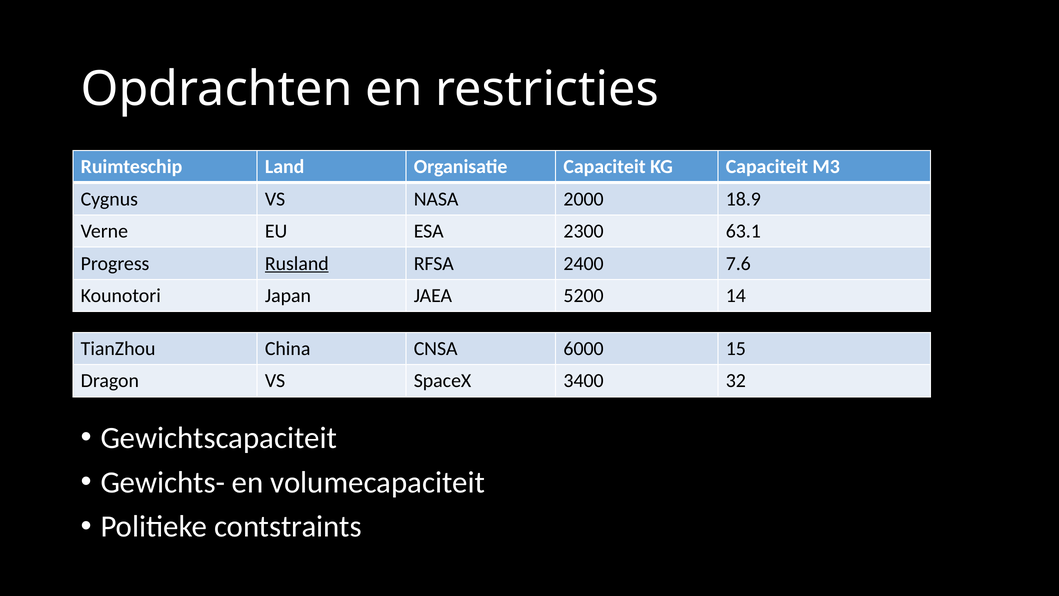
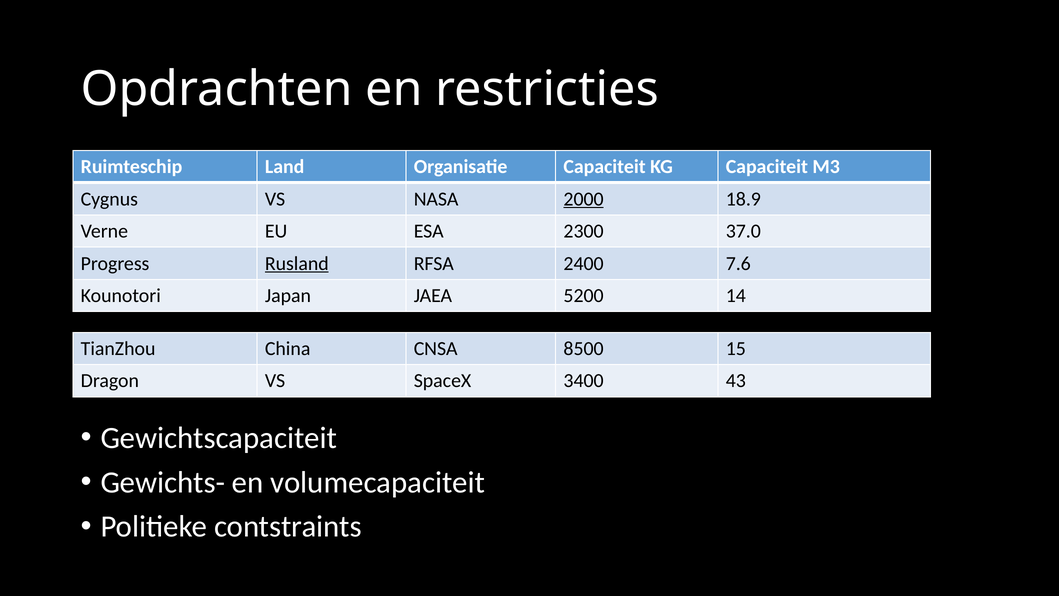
2000 underline: none -> present (584, 199)
63.1: 63.1 -> 37.0 (743, 231)
6000: 6000 -> 8500 (584, 349)
32: 32 -> 43 (736, 381)
